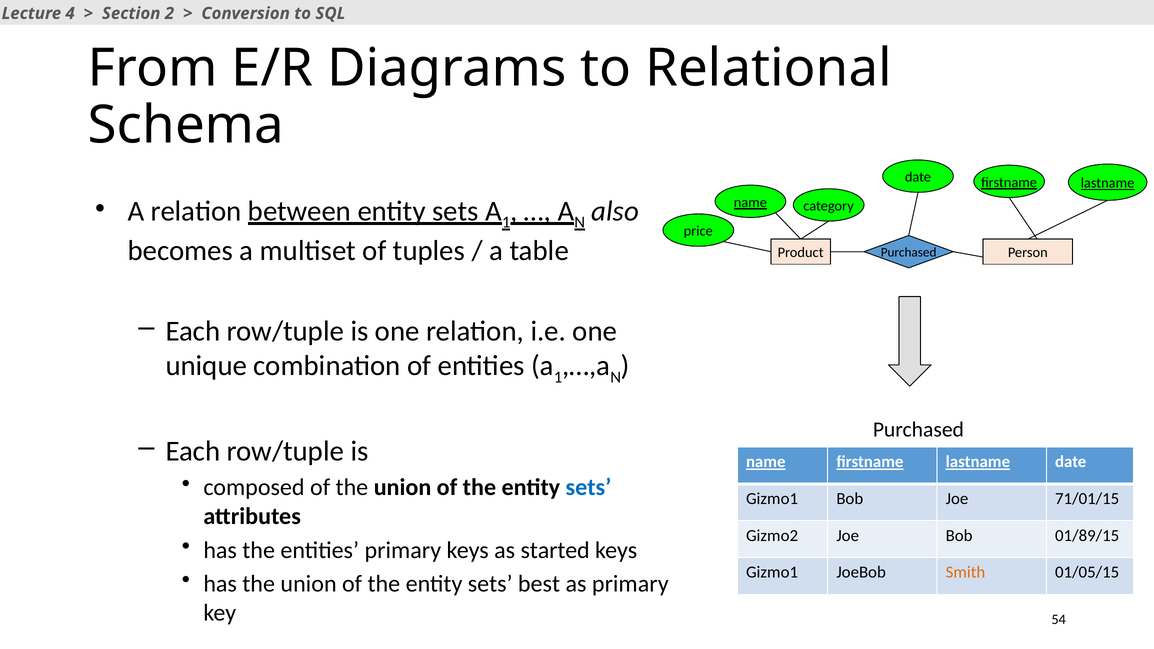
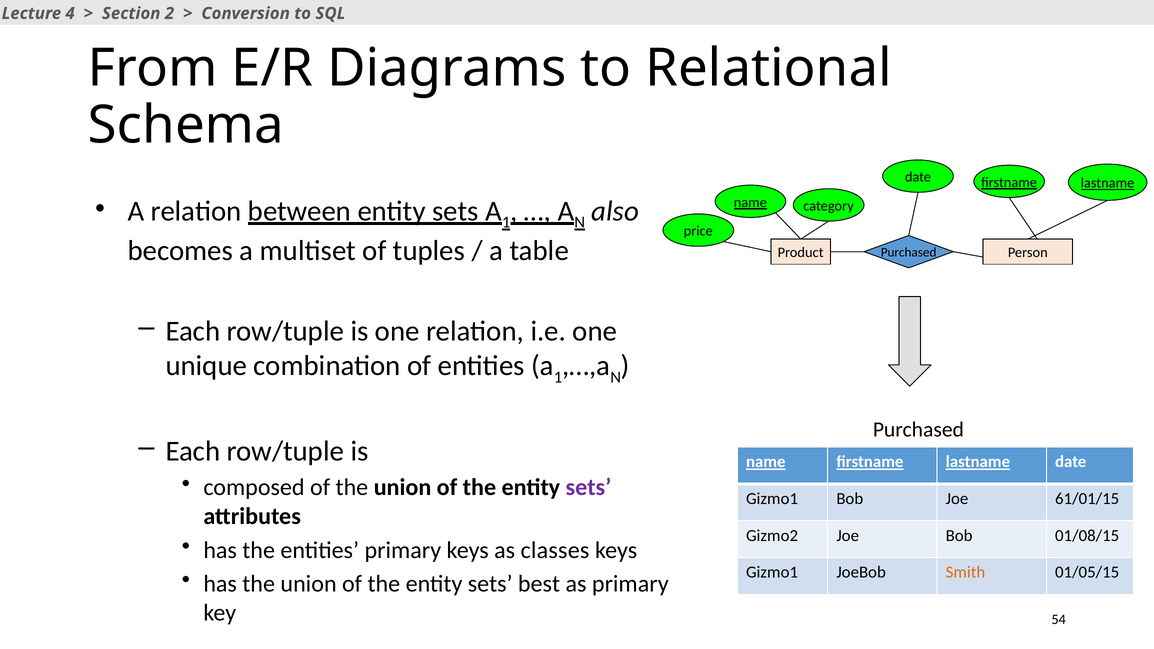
sets colour: blue -> purple (588, 488)
71/01/15: 71/01/15 -> 61/01/15 (1087, 499)
01/89/15: 01/89/15 -> 01/08/15 (1087, 536)
started: started -> classes (555, 550)
